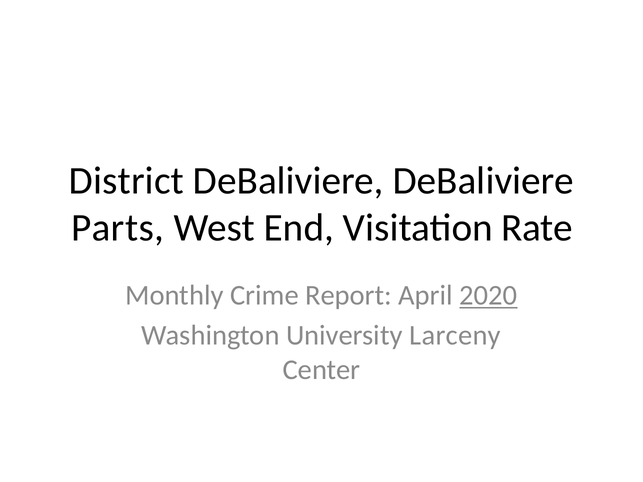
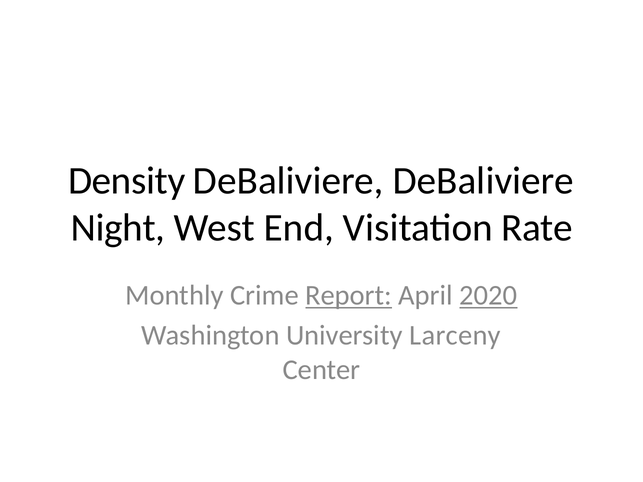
District: District -> Density (127, 181)
Parts: Parts -> Night (118, 228)
Report underline: none -> present (349, 296)
